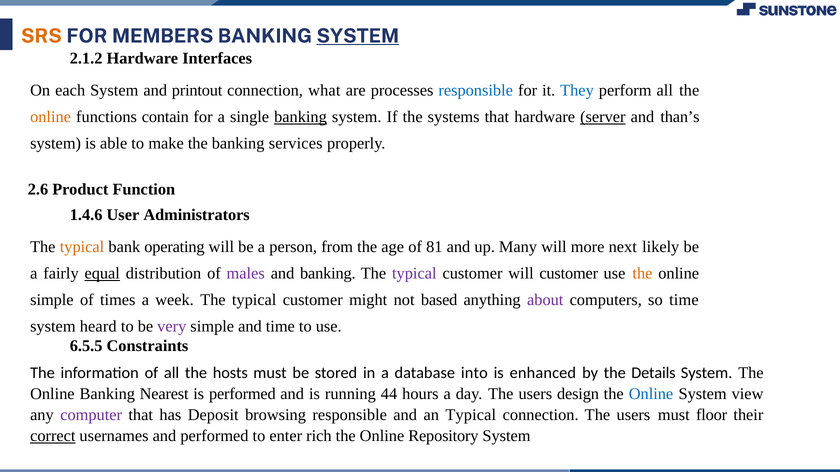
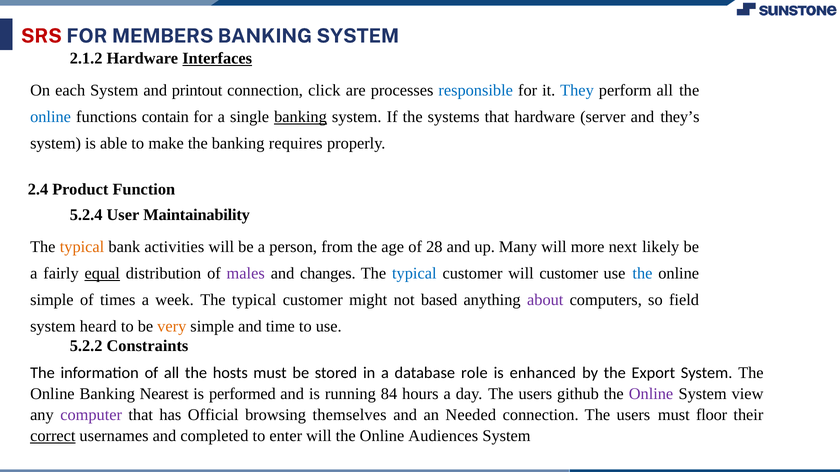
SRS colour: orange -> red (41, 36)
SYSTEM underline: present -> none (358, 36)
Interfaces underline: none -> present (217, 59)
what: what -> click (324, 91)
online colour: orange -> blue (51, 117)
server underline: present -> none (603, 117)
than’s: than’s -> they’s (680, 117)
services: services -> requires (296, 144)
2.6: 2.6 -> 2.4 (38, 190)
1.4.6: 1.4.6 -> 5.2.4 (86, 215)
Administrators: Administrators -> Maintainability (197, 215)
operating: operating -> activities (174, 247)
81: 81 -> 28 (434, 247)
and banking: banking -> changes (328, 274)
typical colour: purple -> blue (414, 274)
the colour: orange -> blue (642, 274)
so time: time -> field (684, 300)
very colour: purple -> orange (172, 327)
6.5.5: 6.5.5 -> 5.2.2 (86, 346)
into: into -> role (474, 373)
Details: Details -> Export (653, 373)
44: 44 -> 84 (389, 394)
design: design -> github (578, 394)
Online colour: blue -> purple (651, 394)
Deposit: Deposit -> Official (213, 415)
browsing responsible: responsible -> themselves (350, 415)
an Typical: Typical -> Needed (471, 415)
and performed: performed -> completed (214, 436)
enter rich: rich -> will (319, 436)
Repository: Repository -> Audiences (443, 436)
